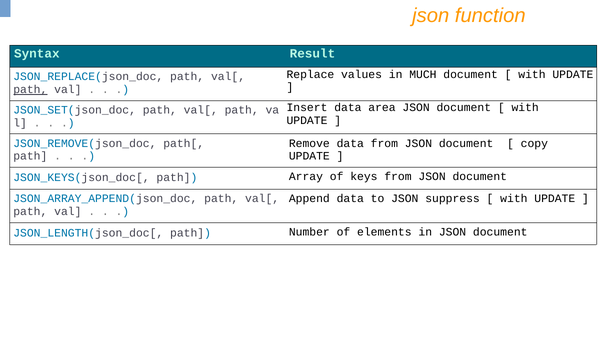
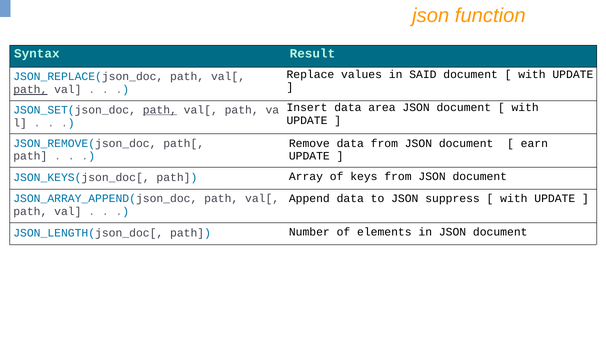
MUCH: MUCH -> SAID (423, 74)
path underline: none -> present (160, 110)
copy: copy -> earn (534, 143)
